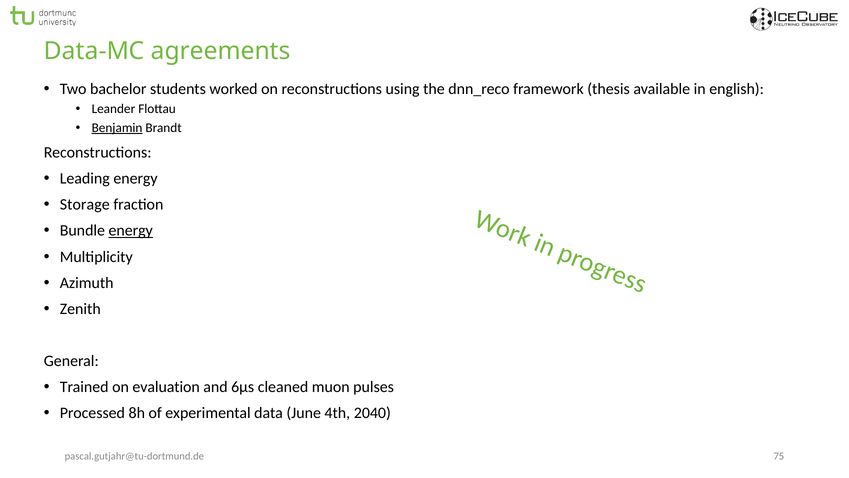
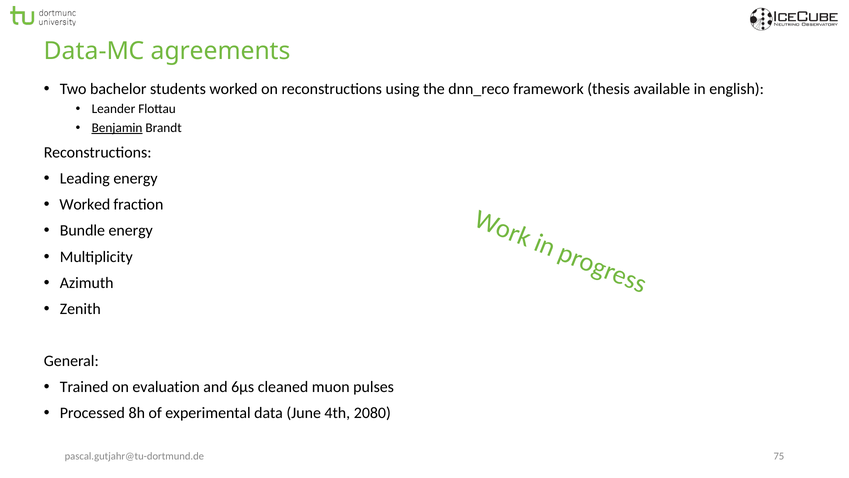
Storage: Storage -> Worked (85, 204)
energy underline: present -> none (131, 230)
2040: 2040 -> 2080 (372, 413)
